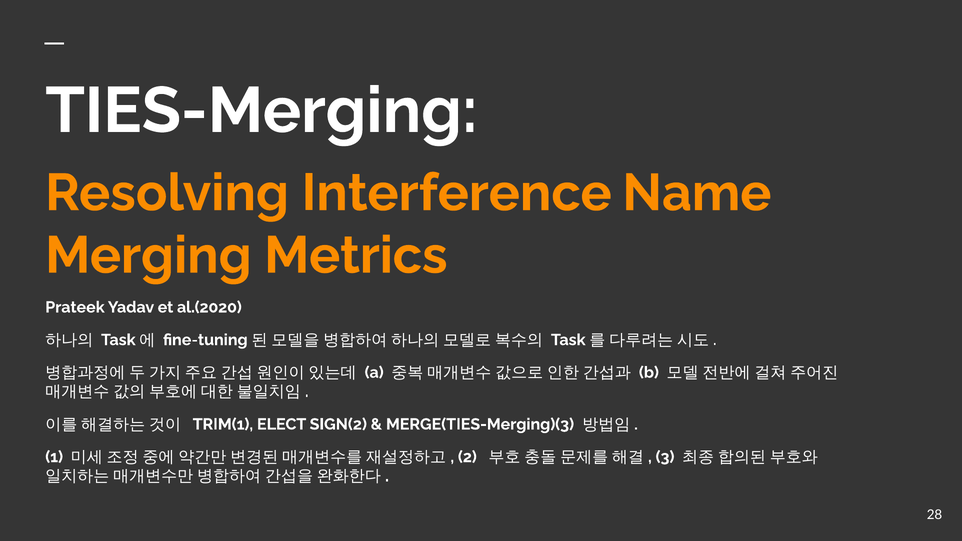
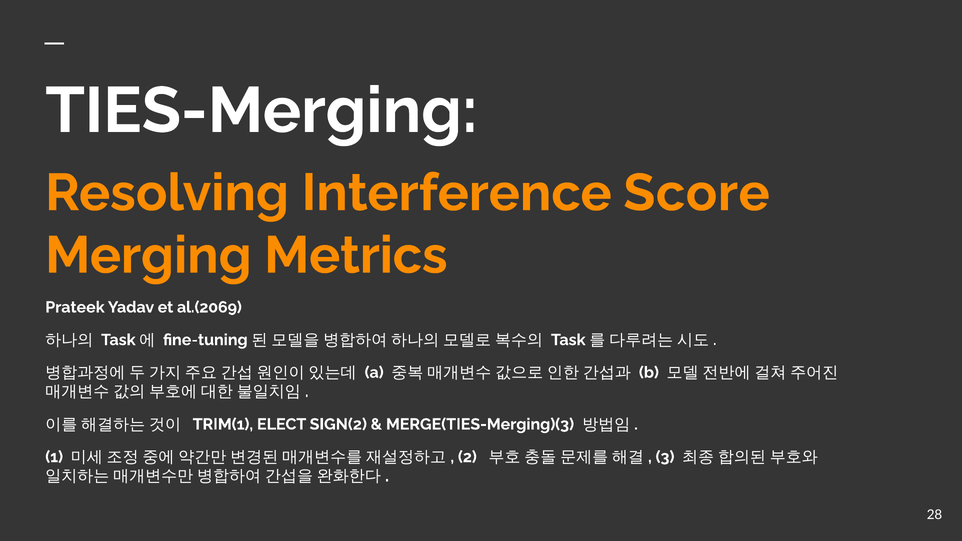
Name: Name -> Score (697, 193)
al.(2020: al.(2020 -> al.(2069 (209, 307)
